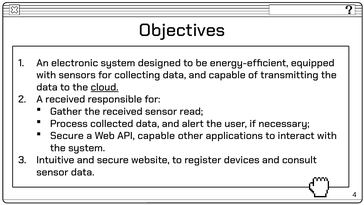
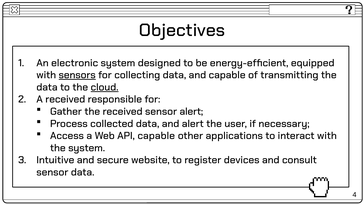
sensors underline: none -> present (77, 75)
sensor read: read -> alert (191, 111)
Secure: Secure -> Access (67, 136)
